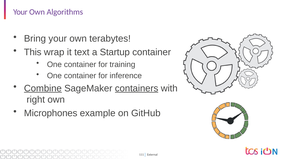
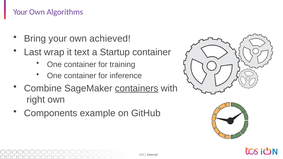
terabytes: terabytes -> achieved (110, 39)
This: This -> Last (33, 52)
Combine underline: present -> none (43, 88)
Microphones: Microphones -> Components (51, 113)
